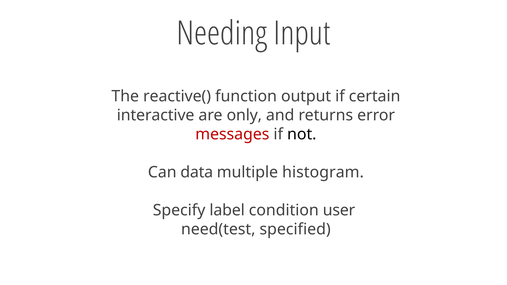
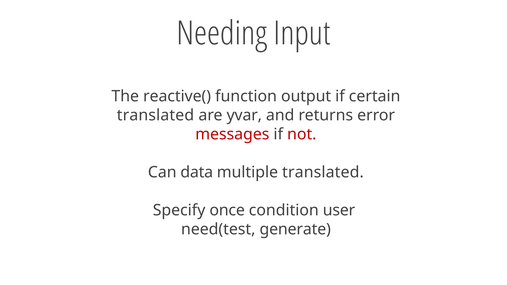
interactive: interactive -> translated (155, 115)
only: only -> yvar (244, 115)
not colour: black -> red (302, 134)
multiple histogram: histogram -> translated (323, 172)
label: label -> once (227, 210)
specified: specified -> generate (295, 229)
